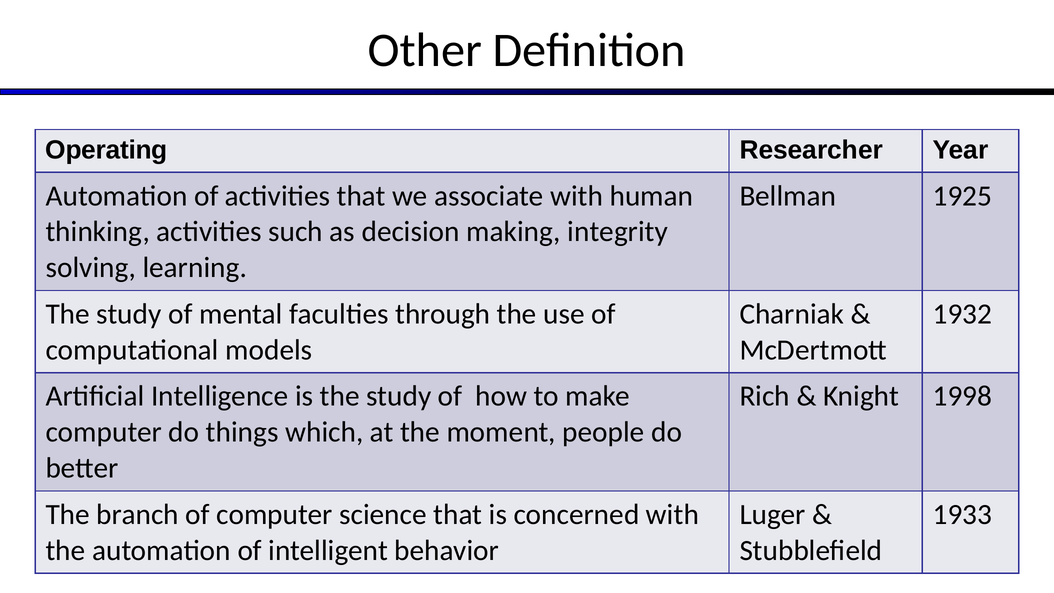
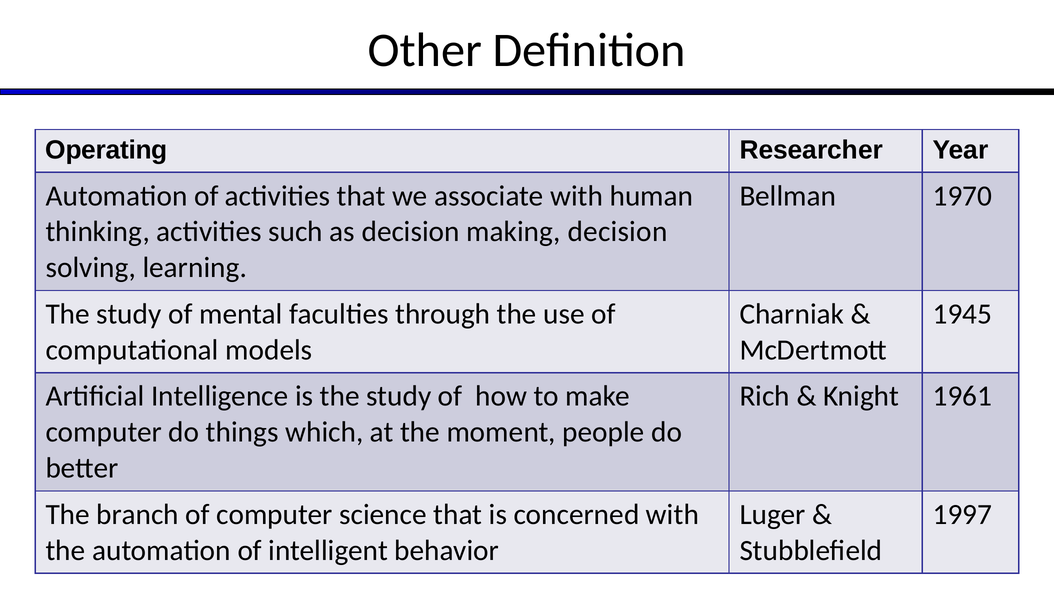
1925: 1925 -> 1970 (962, 196)
making integrity: integrity -> decision (618, 232)
1932: 1932 -> 1945 (962, 314)
1998: 1998 -> 1961 (962, 396)
1933: 1933 -> 1997 (962, 514)
